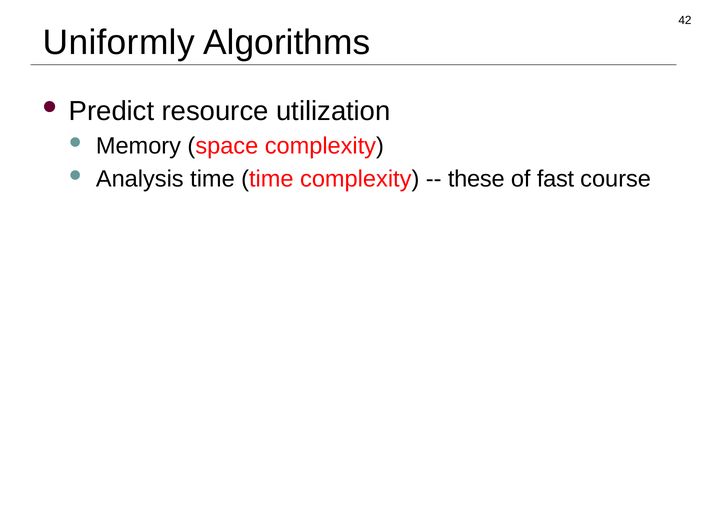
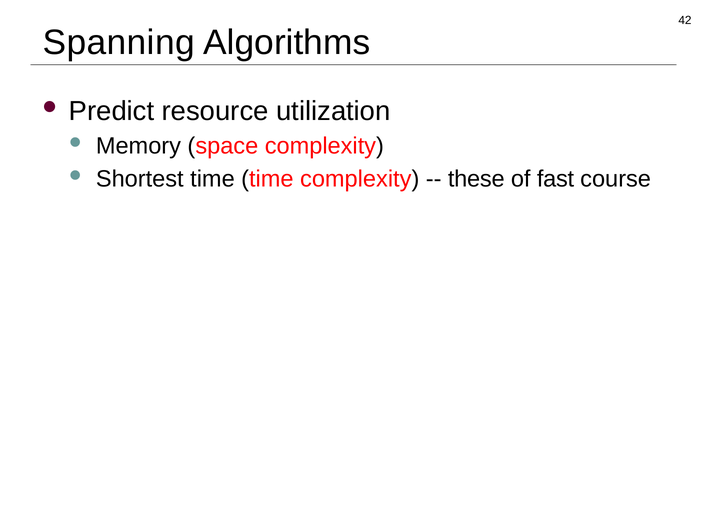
Uniformly: Uniformly -> Spanning (119, 42)
Analysis: Analysis -> Shortest (140, 179)
